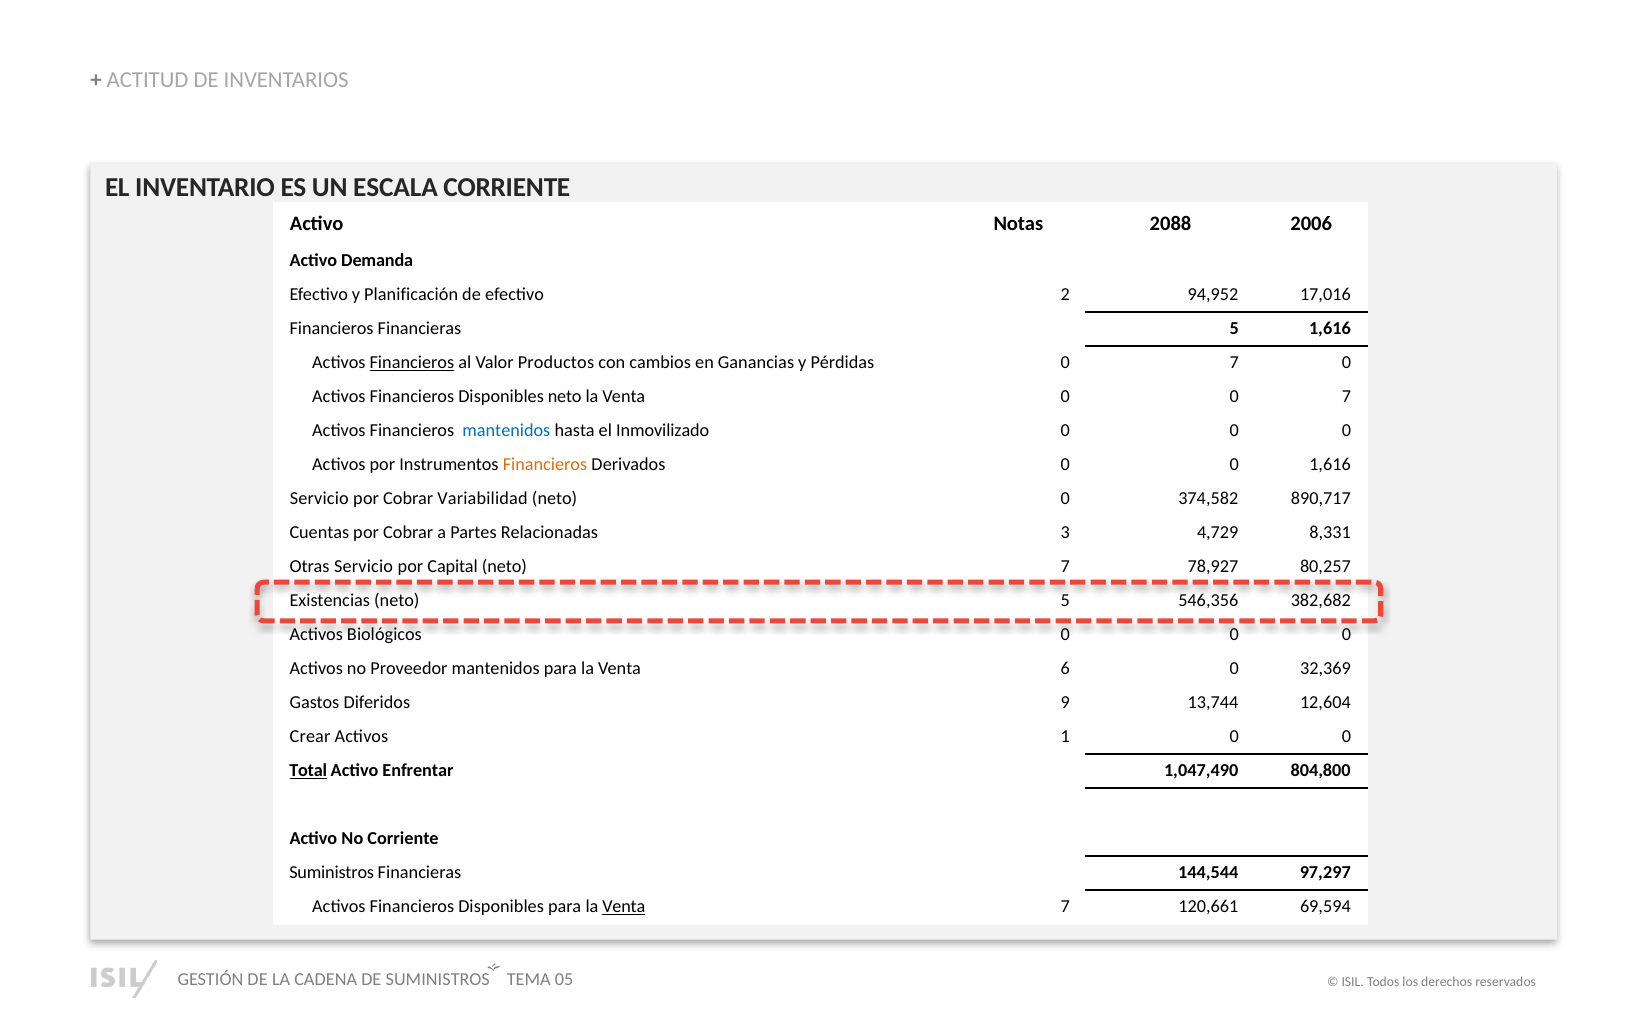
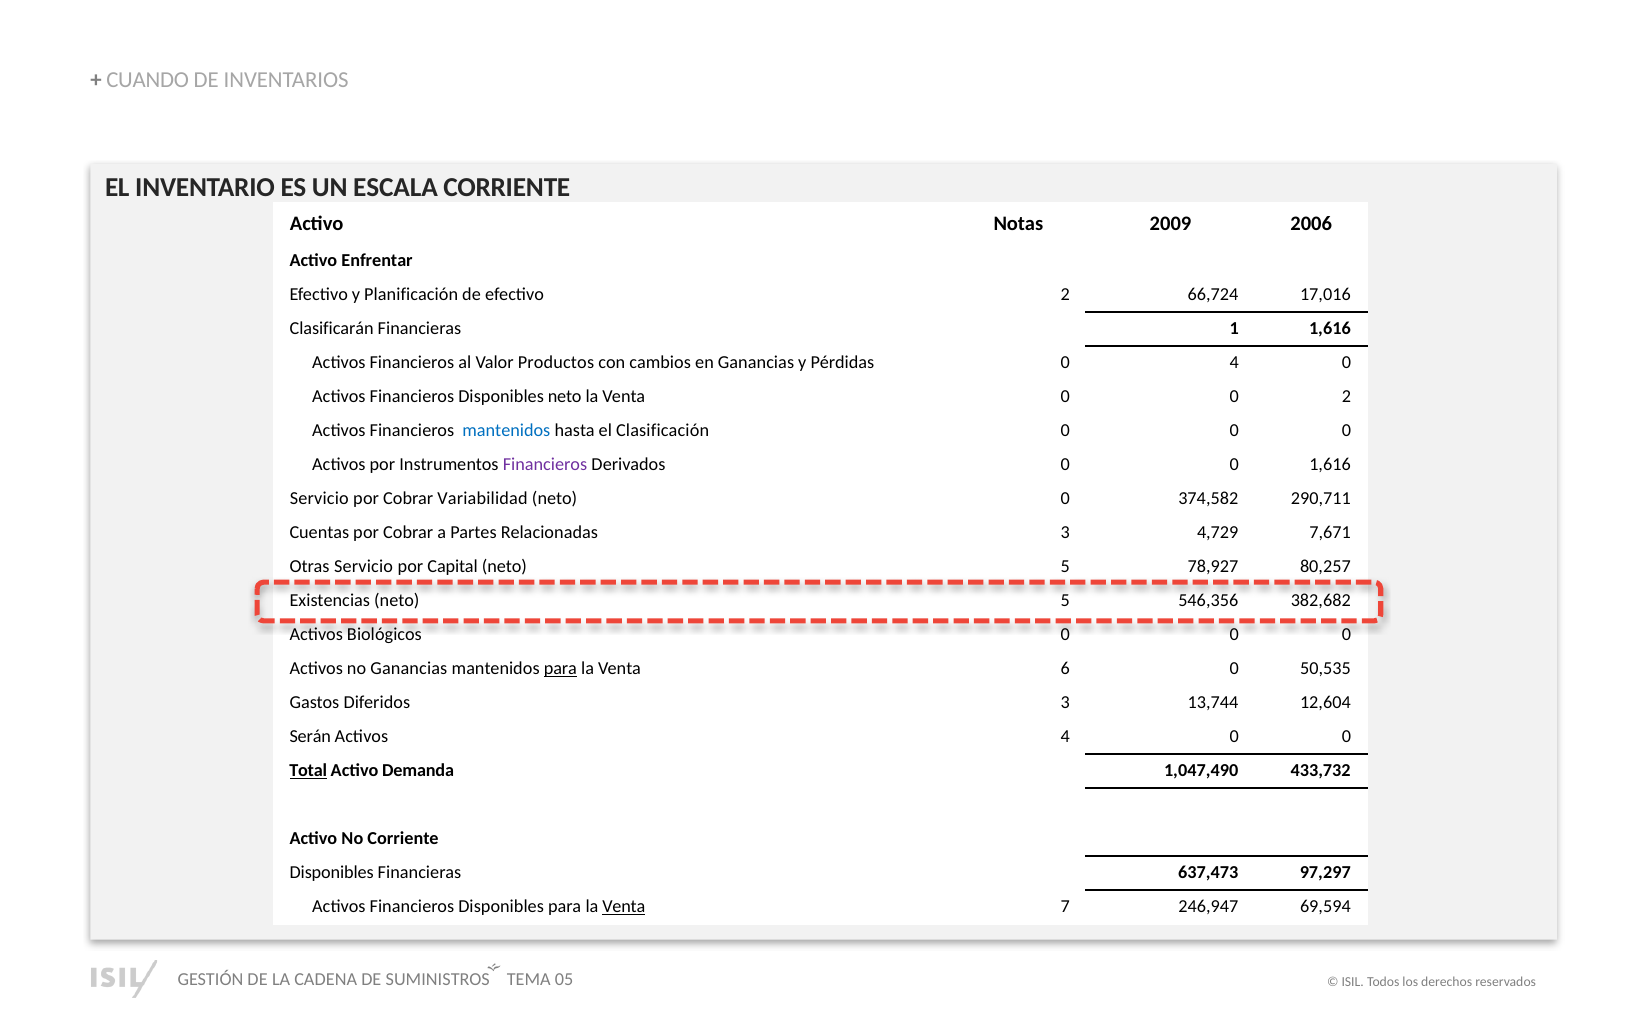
ACTITUD: ACTITUD -> CUANDO (148, 80)
2088: 2088 -> 2009 (1171, 223)
Demanda: Demanda -> Enfrentar (377, 261)
94,952: 94,952 -> 66,724 (1213, 295)
Financieros: Financieros -> Clasificarán (332, 329)
Financieras 5: 5 -> 1 (1234, 329)
Financieros underline: present -> none (412, 363)
Pérdidas 0 7: 7 -> 4 (1234, 363)
0 0 7: 7 -> 2 (1347, 397)
Inmovilizado: Inmovilizado -> Clasificación (663, 431)
Financieros colour: orange -> purple (545, 465)
890,717: 890,717 -> 290,711 (1321, 499)
8,331: 8,331 -> 7,671 (1330, 533)
7: 7 -> 5 (1065, 567)
no Proveedor: Proveedor -> Ganancias (409, 669)
para underline: none -> present (560, 669)
32,369: 32,369 -> 50,535 (1325, 669)
Diferidos 9: 9 -> 3 (1065, 703)
Crear: Crear -> Serán (310, 737)
Activos 1: 1 -> 4 (1065, 737)
Enfrentar: Enfrentar -> Demanda (418, 771)
804,800: 804,800 -> 433,732 (1321, 771)
Suministros: Suministros -> Disponibles (332, 873)
144,544: 144,544 -> 637,473 (1208, 873)
120,661: 120,661 -> 246,947 (1208, 906)
